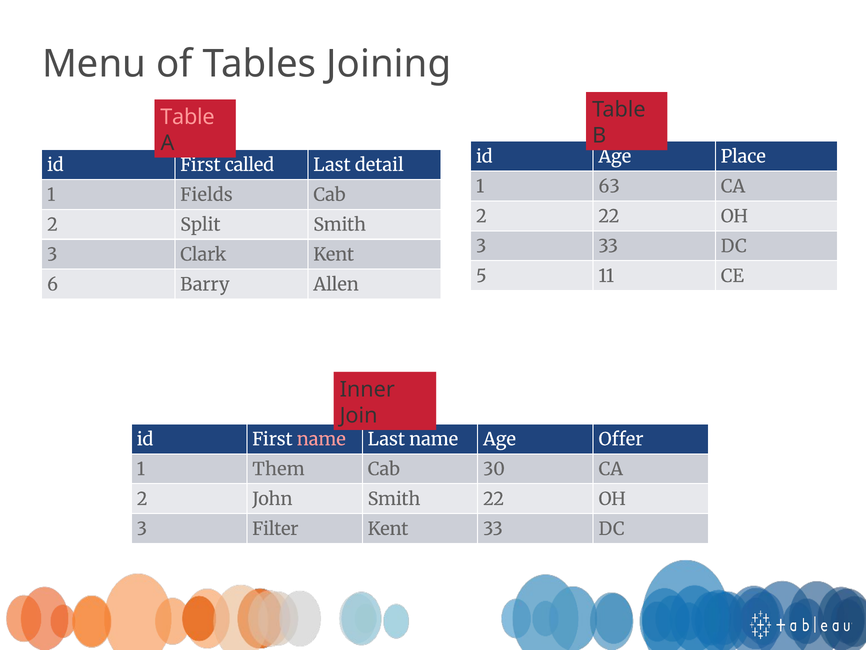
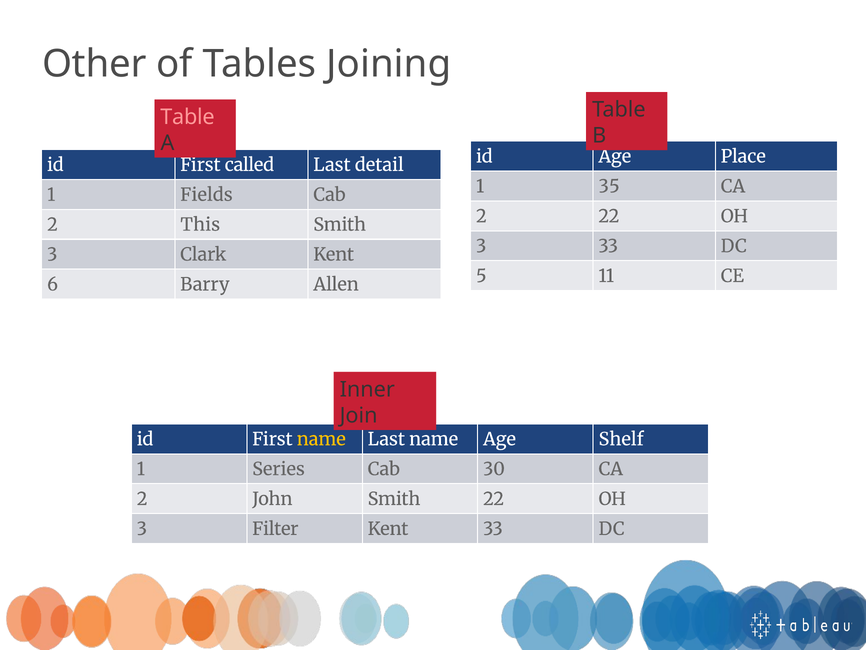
Menu: Menu -> Other (94, 64)
63: 63 -> 35 (609, 186)
Split: Split -> This (200, 225)
name colour: pink -> yellow (321, 439)
Offer: Offer -> Shelf (621, 439)
Them: Them -> Series (279, 469)
